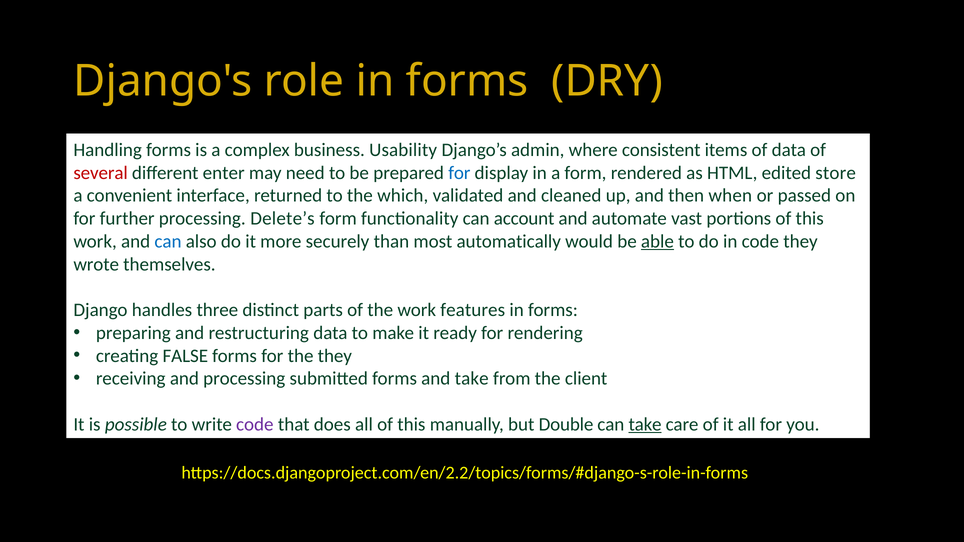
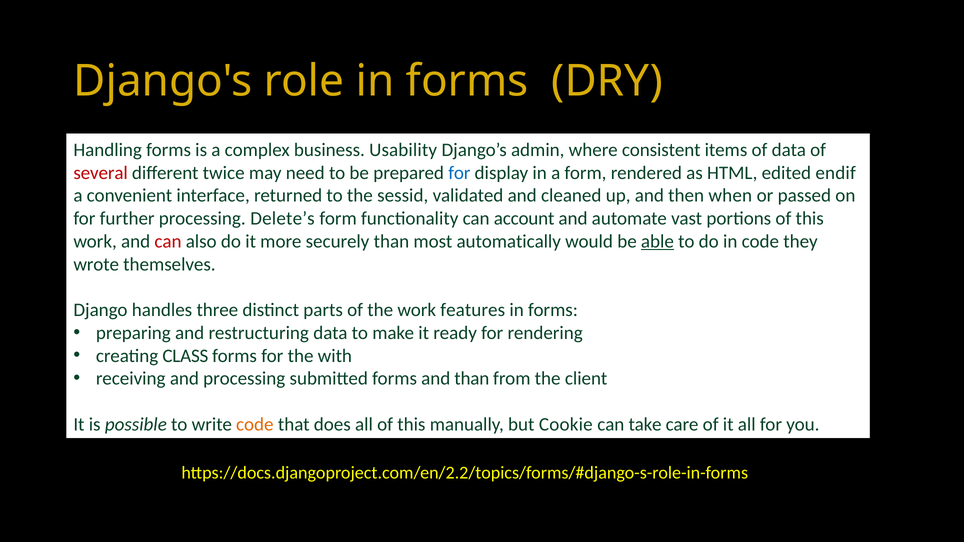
enter: enter -> twice (224, 173)
store: store -> endif (836, 173)
which: which -> sessid (403, 196)
can colour: blue -> red (168, 242)
FALSE: FALSE -> CLASS (185, 356)
the they: they -> with (335, 356)
and take: take -> than (472, 379)
code colour: purple -> orange (255, 425)
Double: Double -> Cookie (566, 425)
take underline: present -> none (645, 425)
